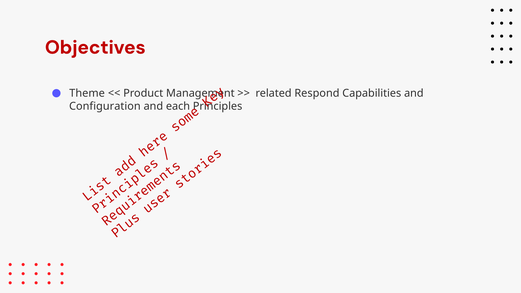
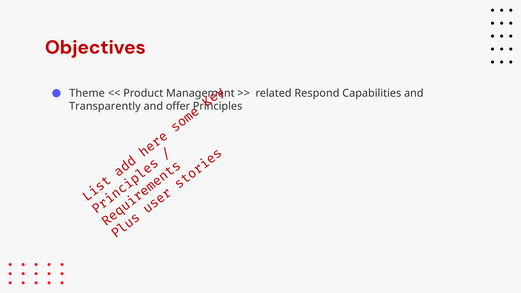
Configuration: Configuration -> Transparently (105, 106)
each: each -> offer (178, 106)
